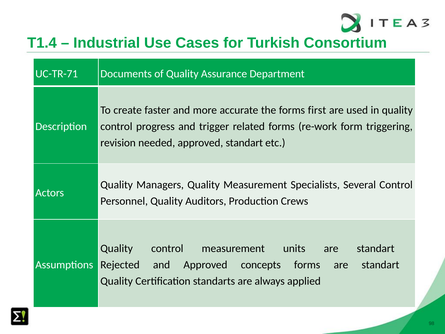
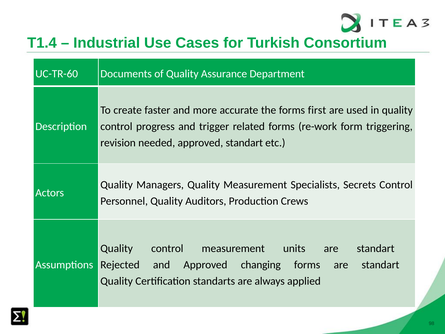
UC-TR-71: UC-TR-71 -> UC-TR-60 (57, 74)
Several: Several -> Secrets (360, 185)
concepts: concepts -> changing (261, 265)
